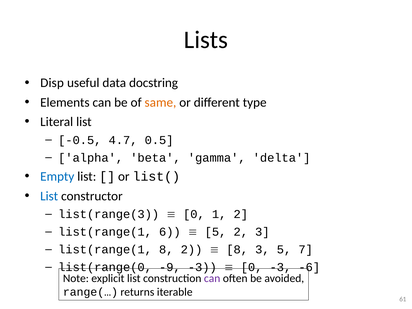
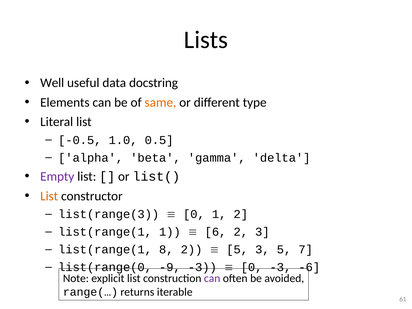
Disp: Disp -> Well (52, 83)
4.7: 4.7 -> 1.0 (123, 140)
Empty colour: blue -> purple (57, 177)
List colour: blue -> orange (49, 196)
list(range(1 6: 6 -> 1 (170, 232)
5: 5 -> 6 (216, 232)
8: 8 -> 5 (237, 250)
